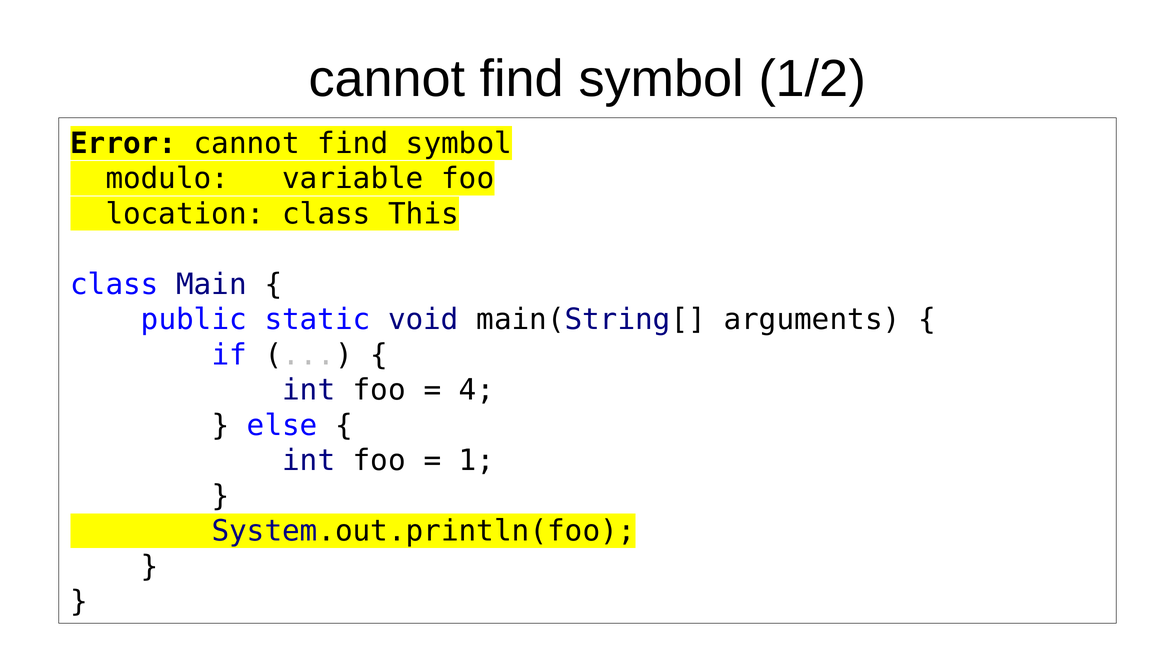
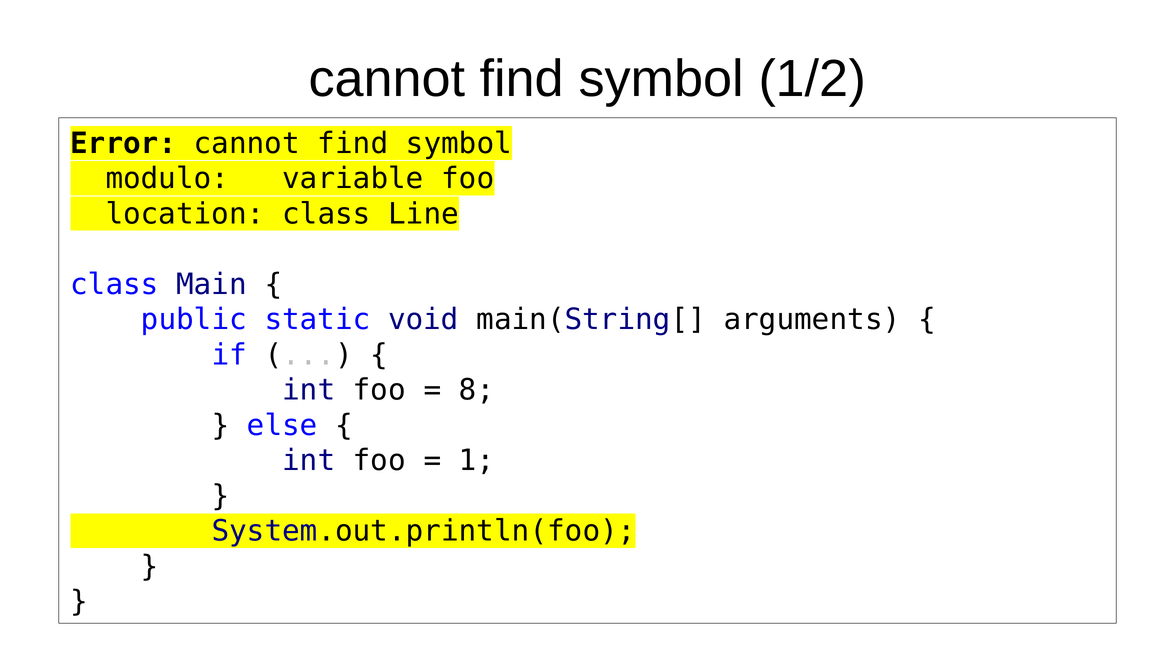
This: This -> Line (424, 214)
4: 4 -> 8 (477, 390)
